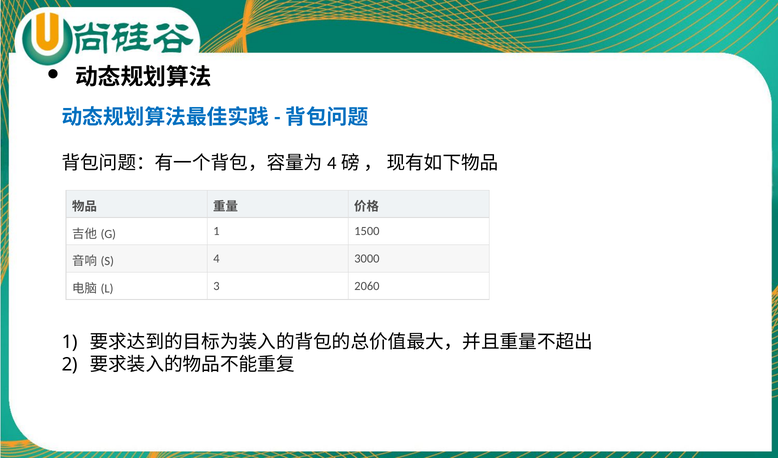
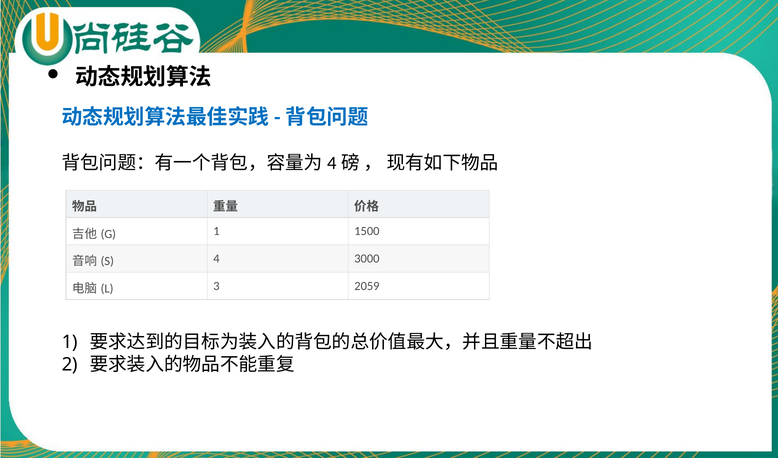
2060: 2060 -> 2059 (367, 286)
